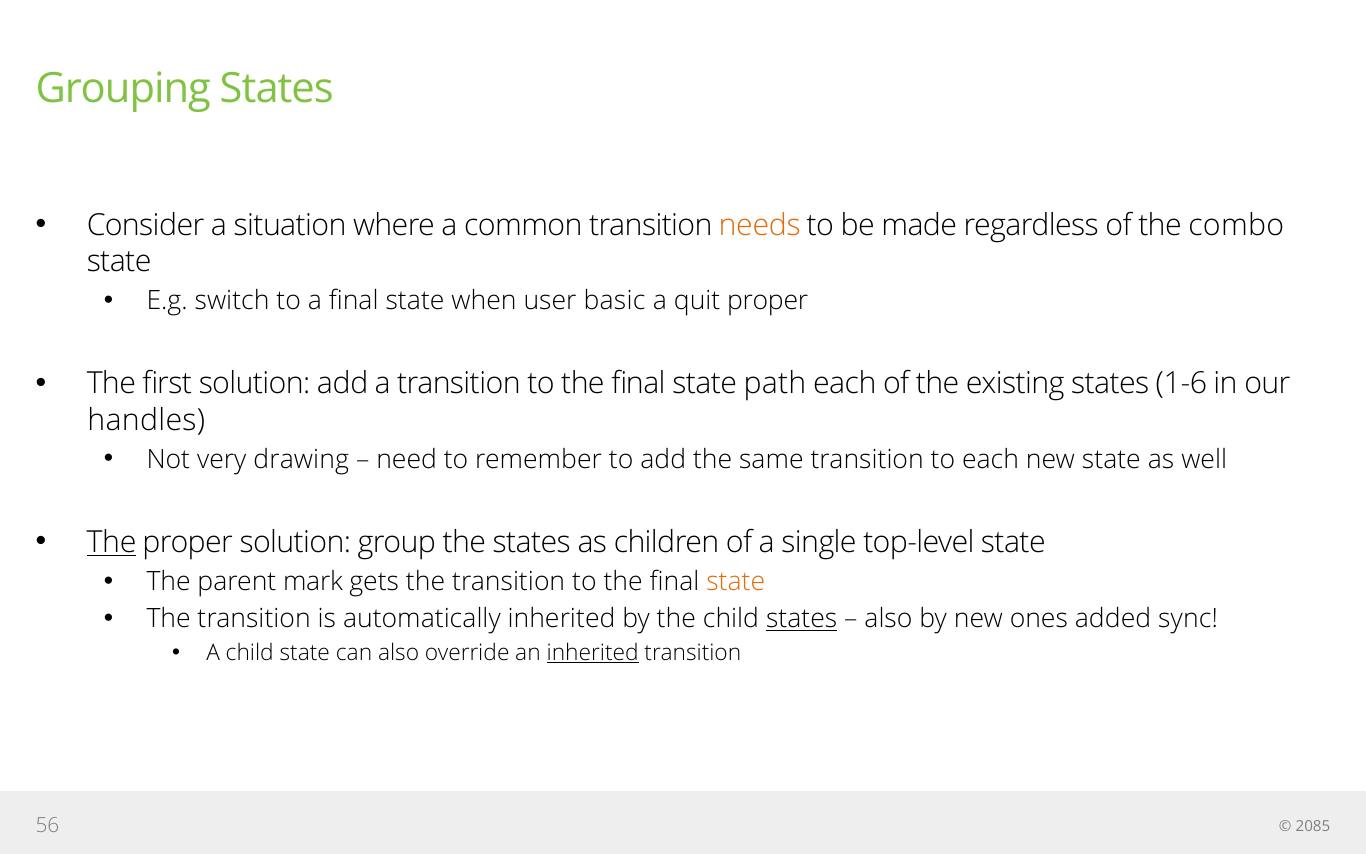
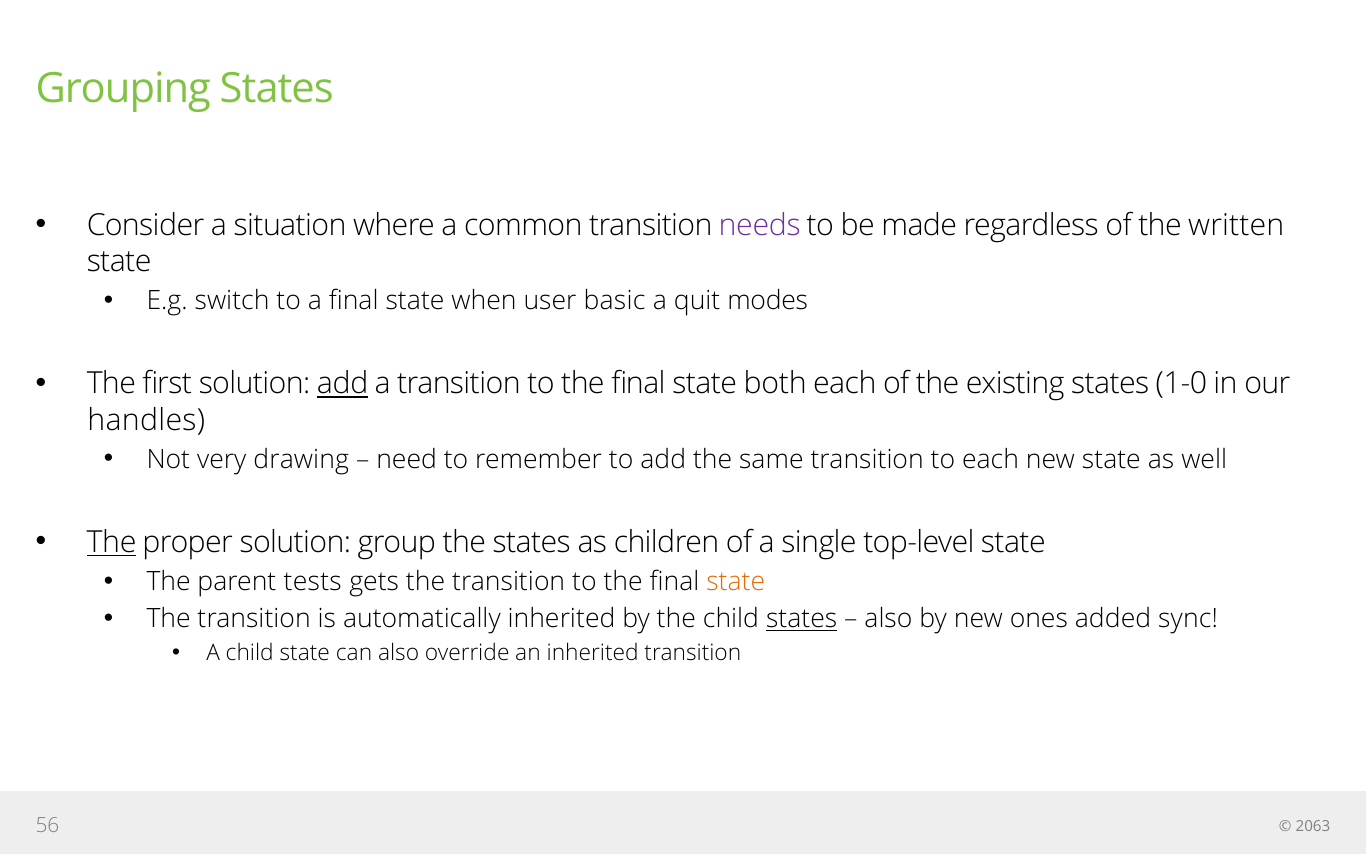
needs colour: orange -> purple (760, 225)
combo: combo -> written (1236, 225)
quit proper: proper -> modes (768, 301)
add underline: none -> present (343, 384)
path: path -> both (775, 384)
1-6: 1-6 -> 1-0 (1181, 384)
mark: mark -> tests (313, 582)
inherited underline: present -> none (593, 653)
2085: 2085 -> 2063 (1313, 827)
